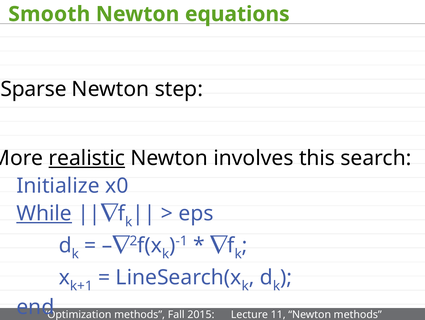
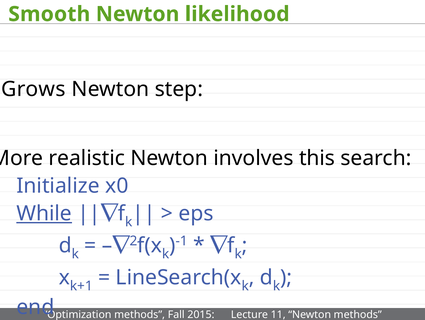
equations: equations -> likelihood (237, 14)
Sparse: Sparse -> Grows (33, 89)
realistic underline: present -> none (87, 158)
